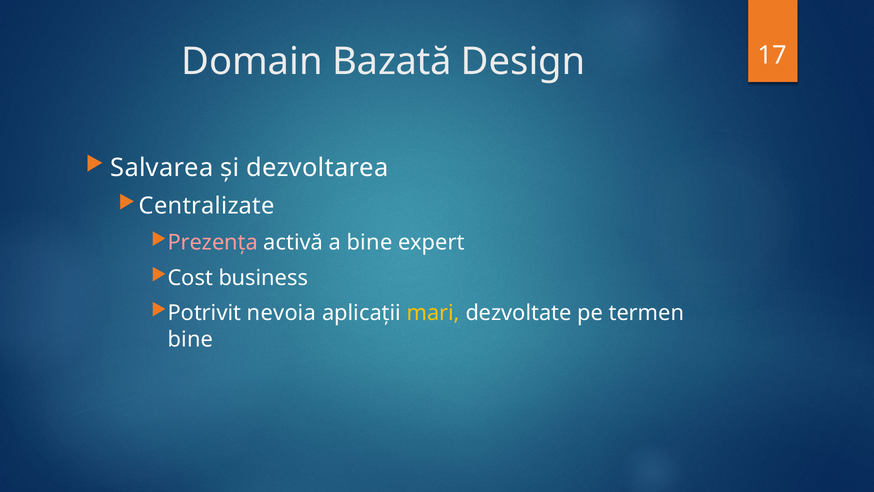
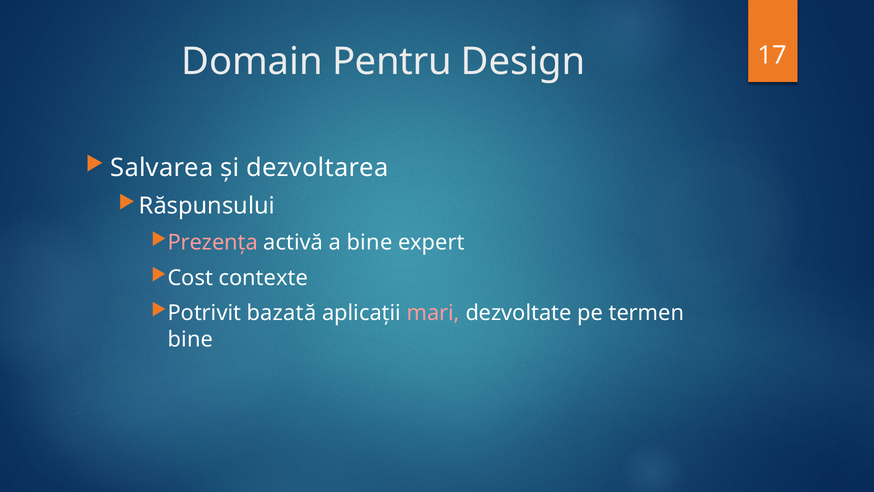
Bazată: Bazată -> Pentru (392, 61)
Centralizate: Centralizate -> Răspunsului (207, 206)
business: business -> contexte (263, 278)
nevoia: nevoia -> bazată (282, 313)
mari colour: yellow -> pink (433, 313)
